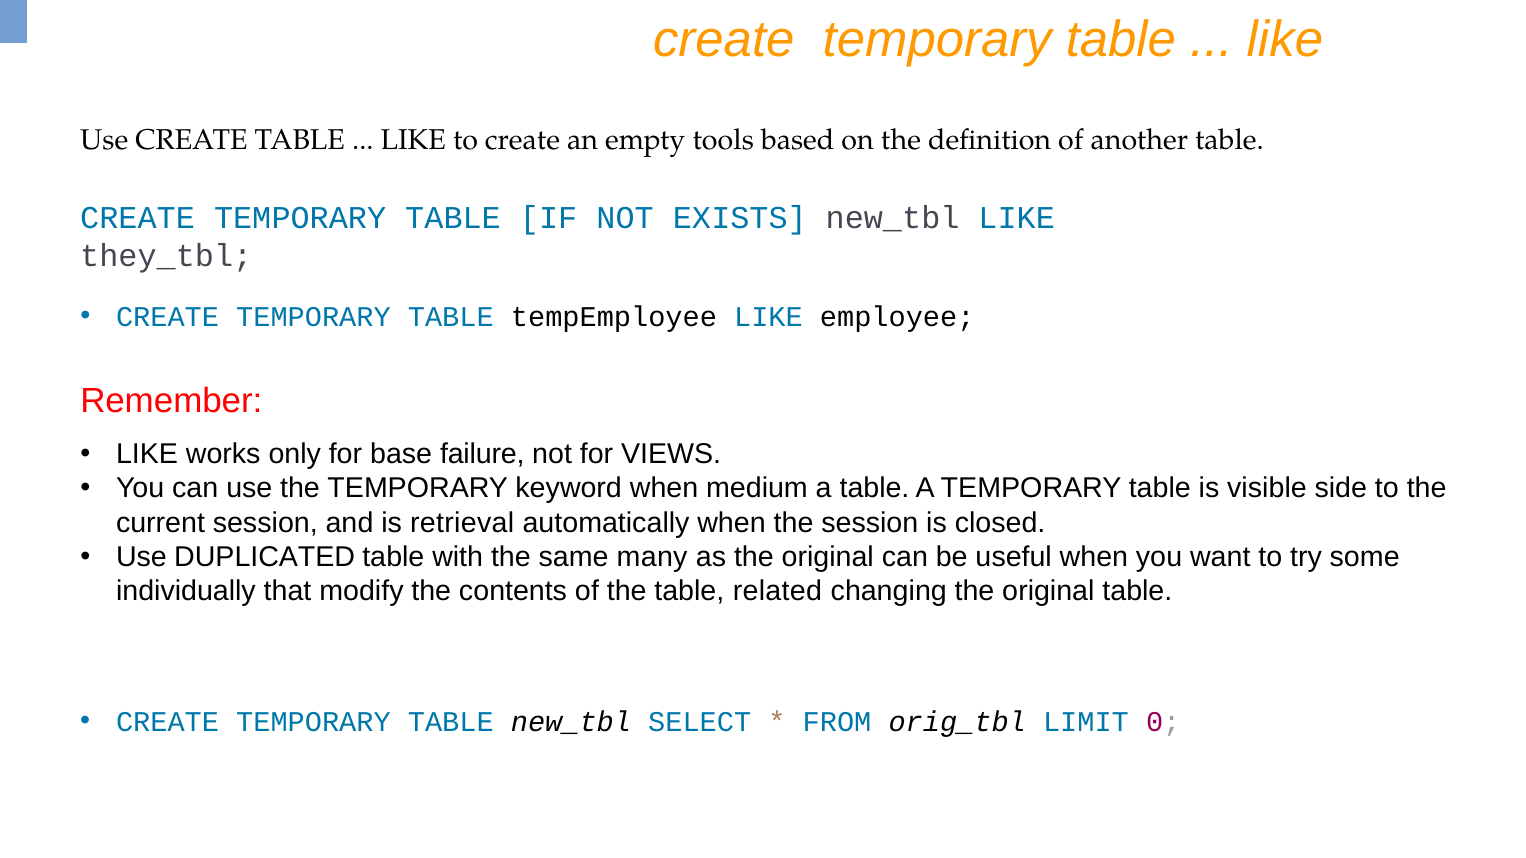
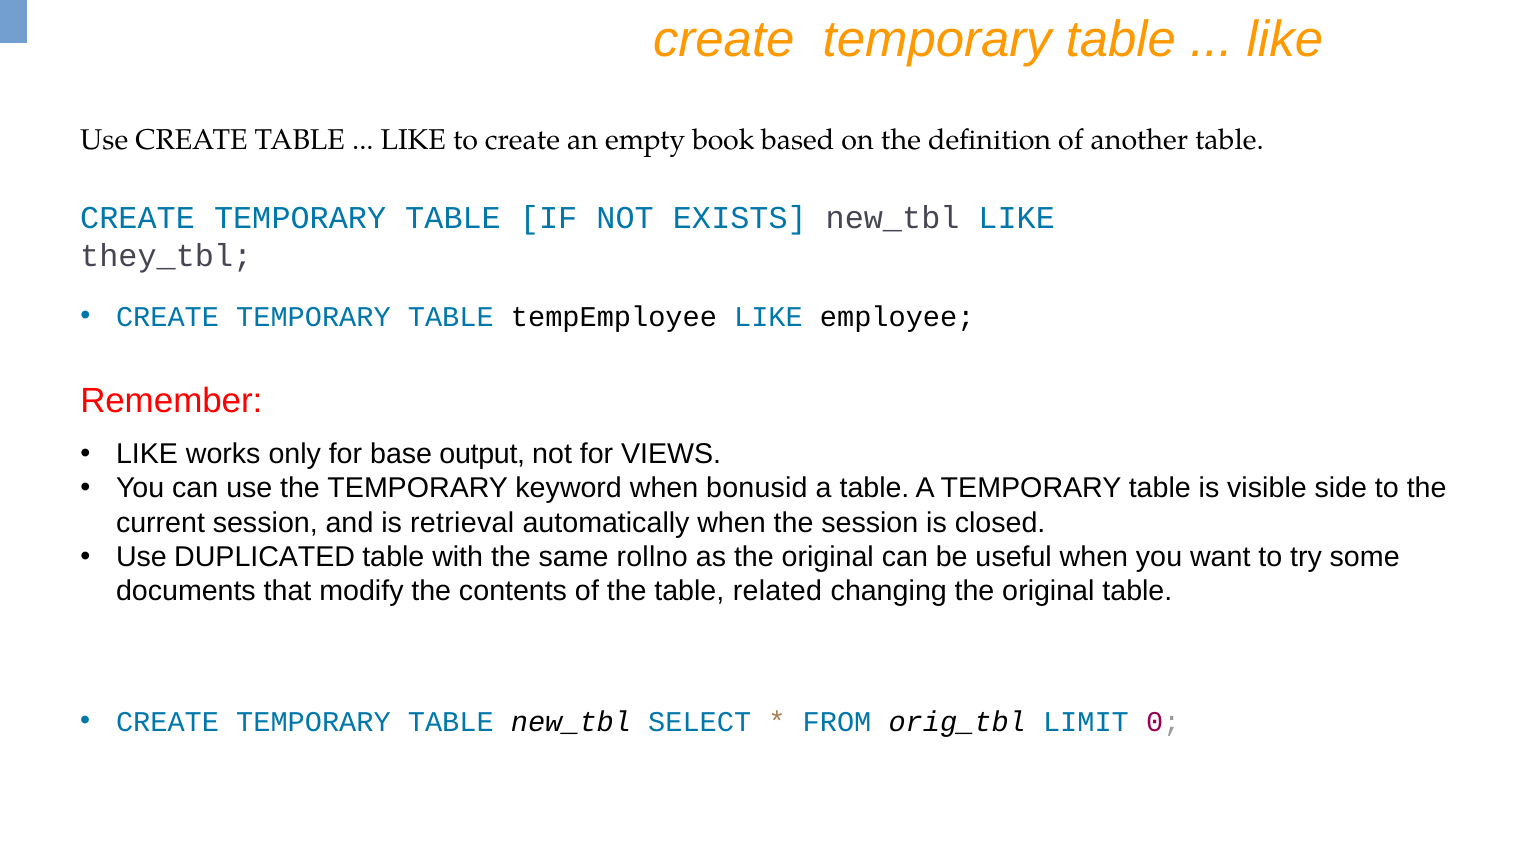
tools: tools -> book (723, 140)
failure: failure -> output (482, 454)
medium: medium -> bonusid (757, 489)
many: many -> rollno (652, 557)
individually: individually -> documents (186, 592)
